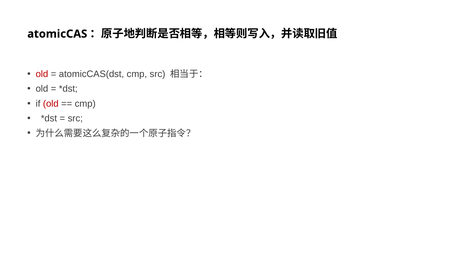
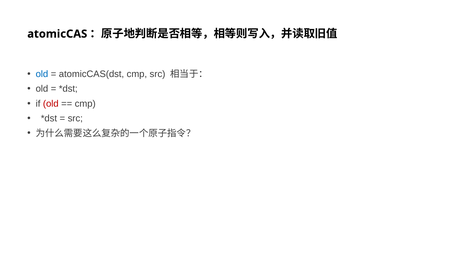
old colour: red -> blue (42, 74)
